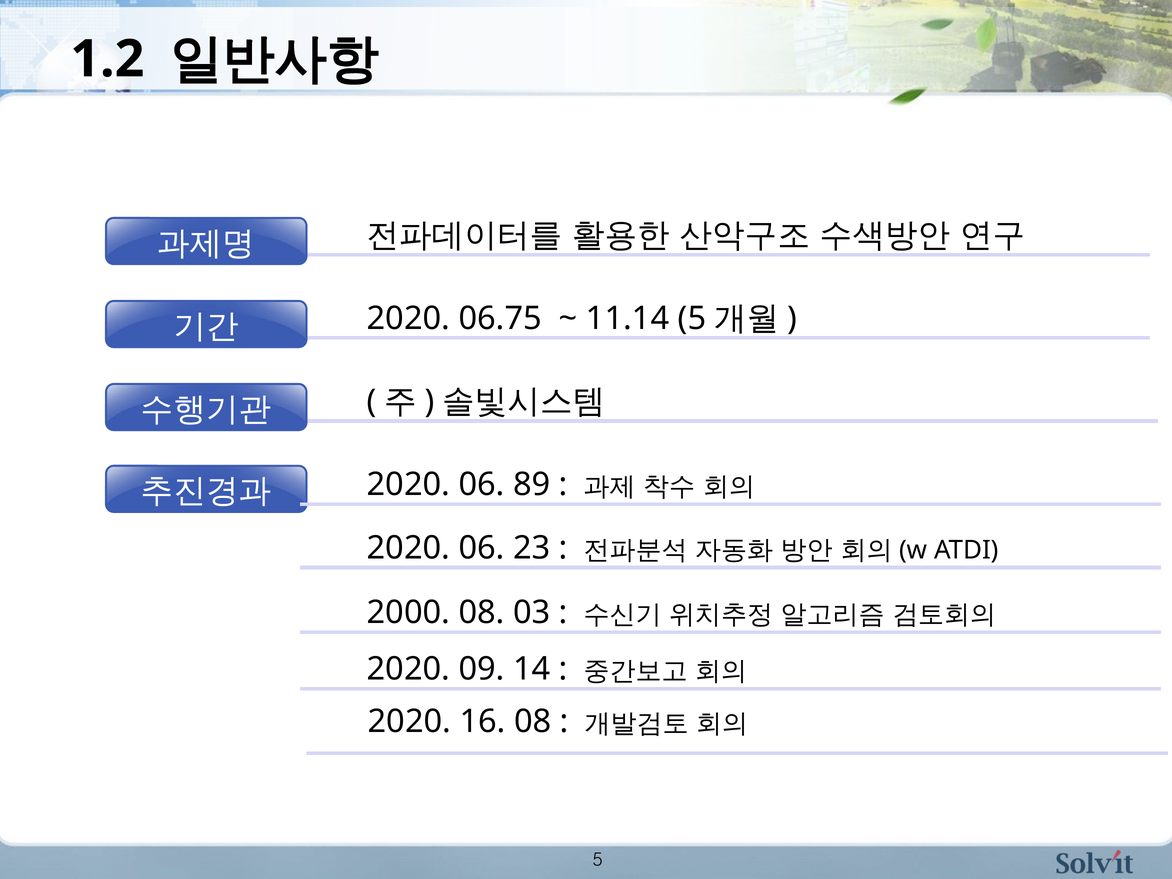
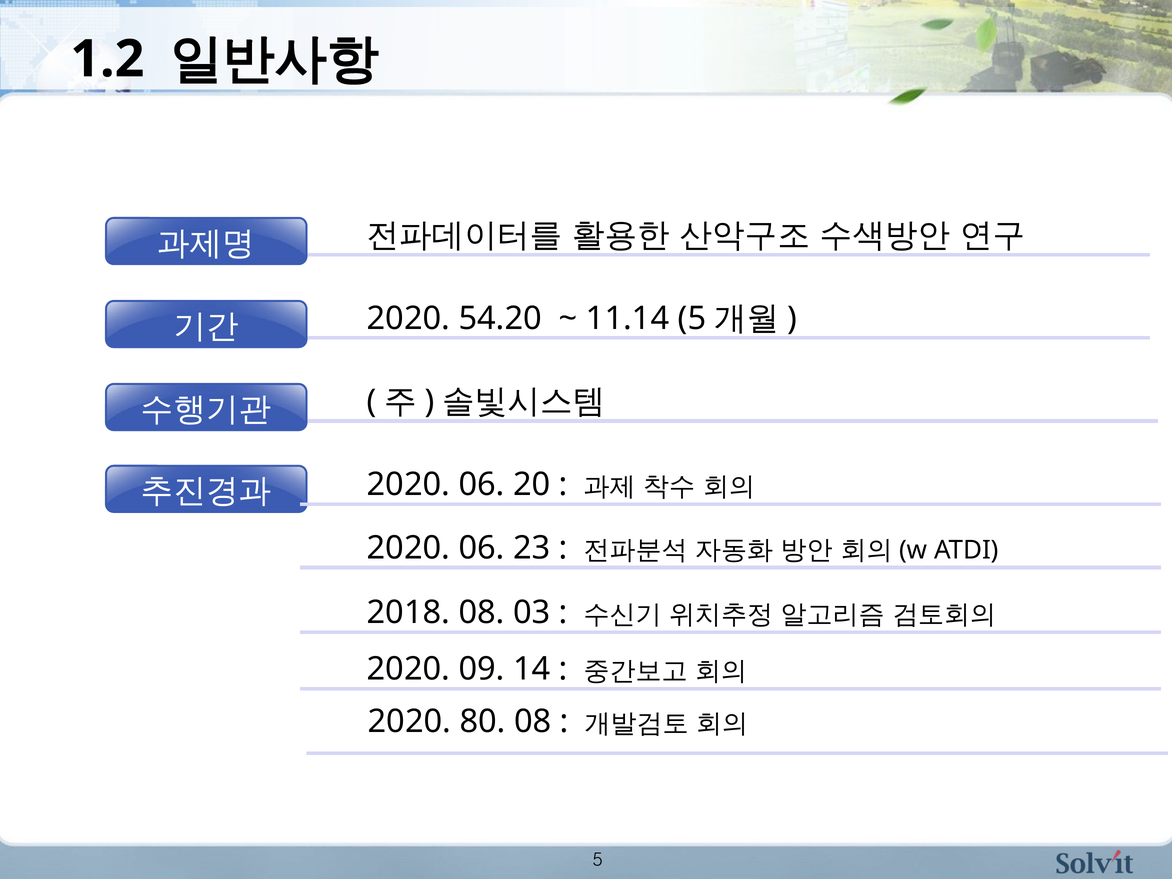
06.75: 06.75 -> 54.20 (500, 318)
89: 89 -> 20 (532, 484)
2000: 2000 -> 2018 (408, 612)
16: 16 -> 80 (483, 721)
